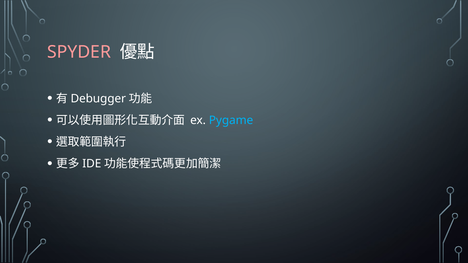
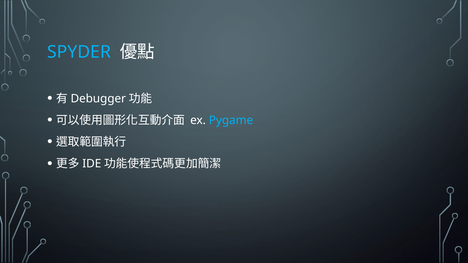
SPYDER colour: pink -> light blue (79, 52)
